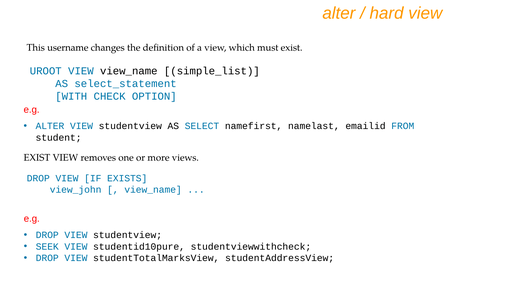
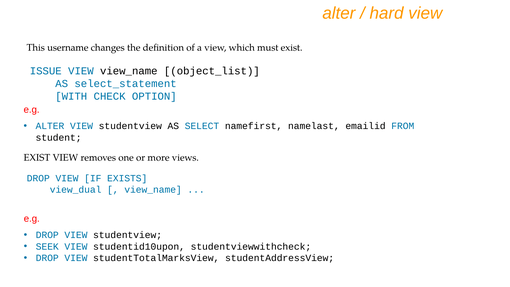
UROOT: UROOT -> ISSUE (46, 71)
simple_list: simple_list -> object_list (212, 71)
view_john: view_john -> view_dual (76, 190)
studentid10pure: studentid10pure -> studentid10upon (139, 246)
